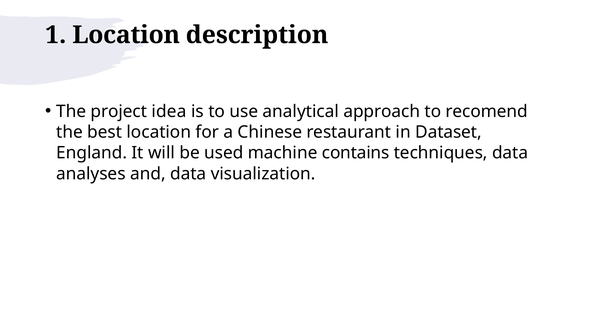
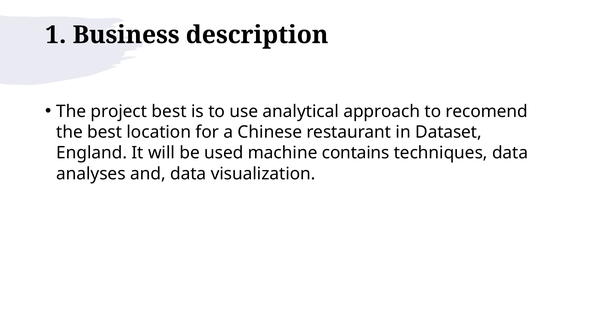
1 Location: Location -> Business (126, 35)
project idea: idea -> best (169, 111)
